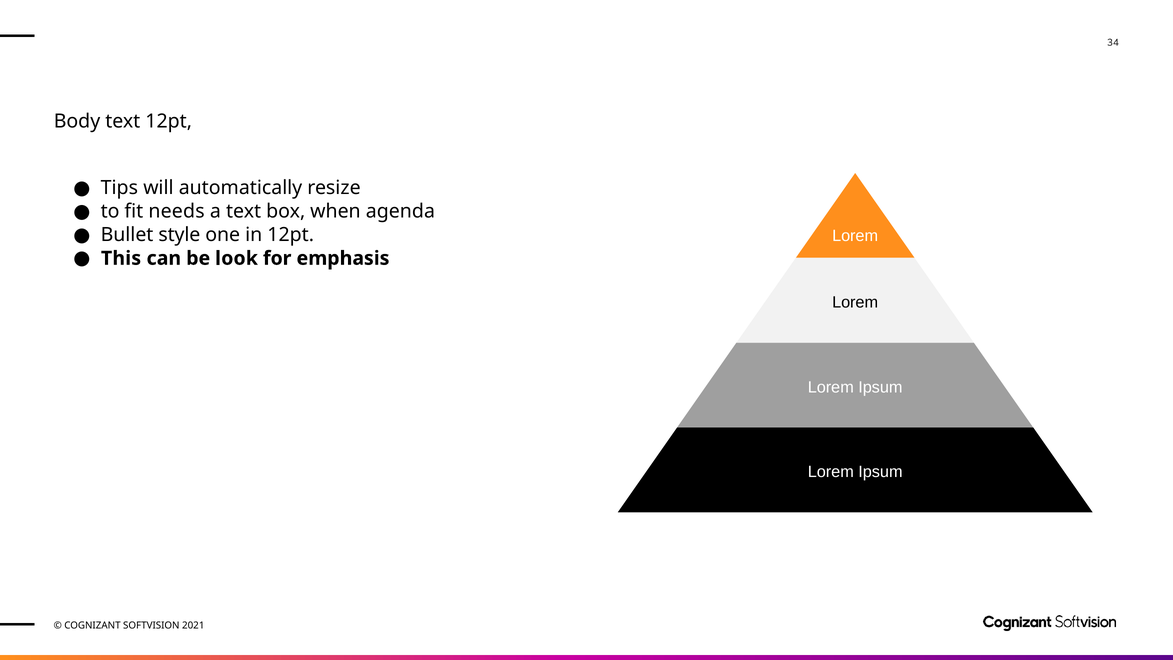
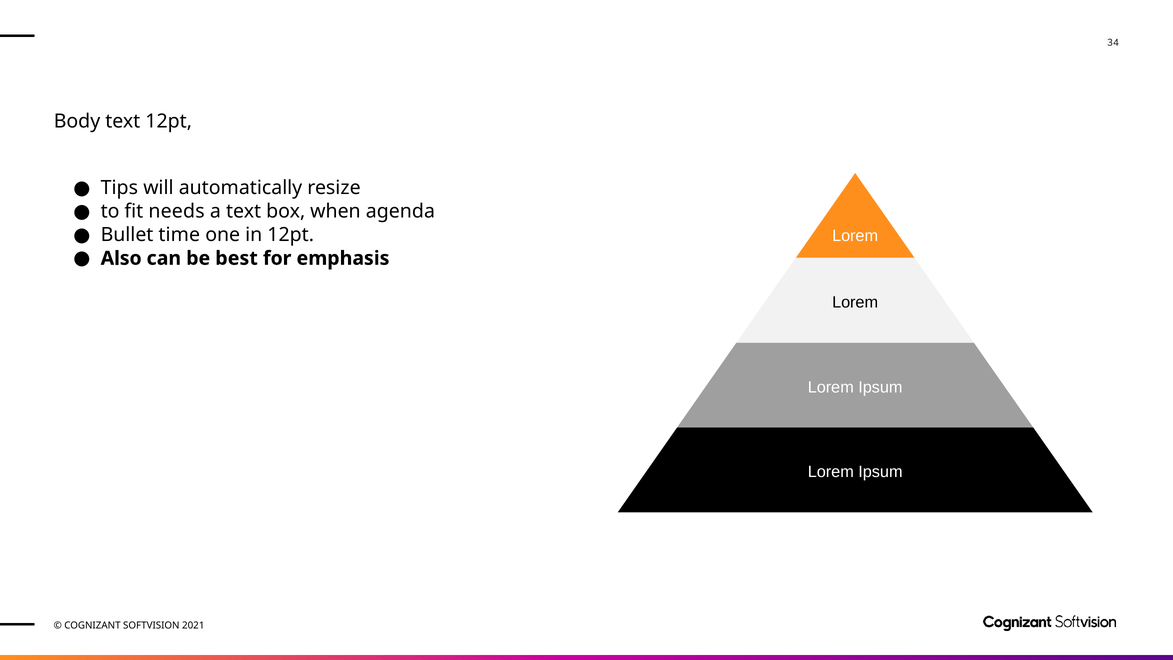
style: style -> time (179, 235)
This: This -> Also (121, 258)
look: look -> best (237, 258)
